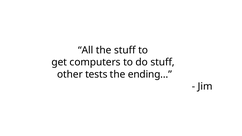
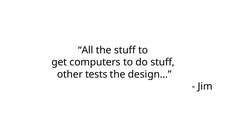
ending…: ending… -> design… (150, 74)
